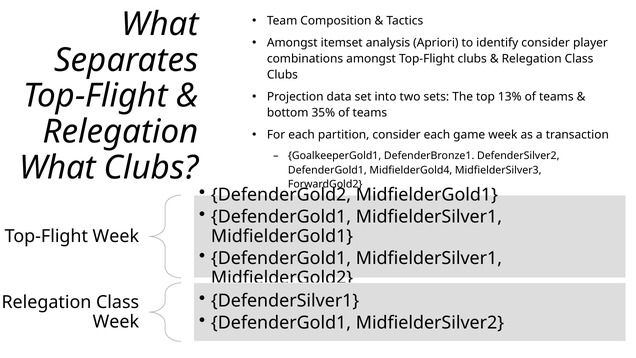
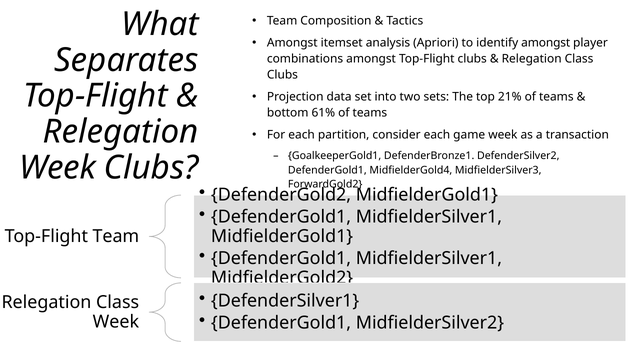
identify consider: consider -> amongst (546, 43)
13%: 13% -> 21% (510, 97)
35%: 35% -> 61% (323, 113)
What: What -> Week (58, 168)
Top-Flight Week: Week -> Team (116, 236)
